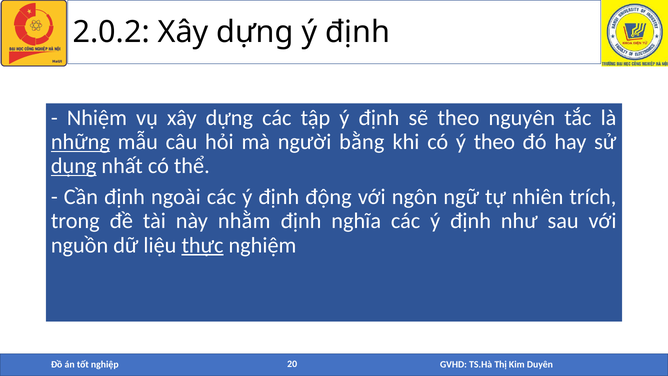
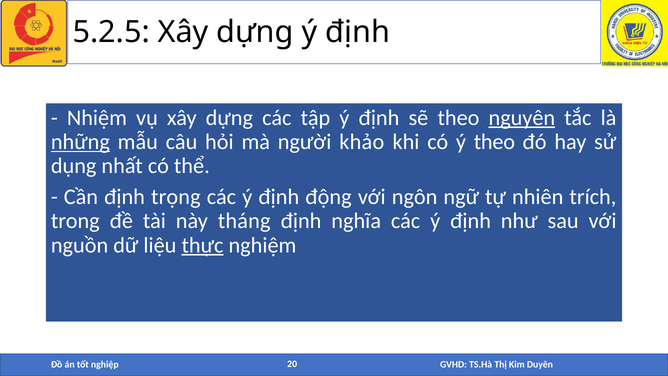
2.0.2: 2.0.2 -> 5.2.5 (111, 32)
nguyên underline: none -> present (522, 118)
bằng: bằng -> khảo (362, 142)
dụng underline: present -> none (74, 166)
ngoài: ngoài -> trọng (176, 197)
nhằm: nhằm -> tháng (244, 221)
